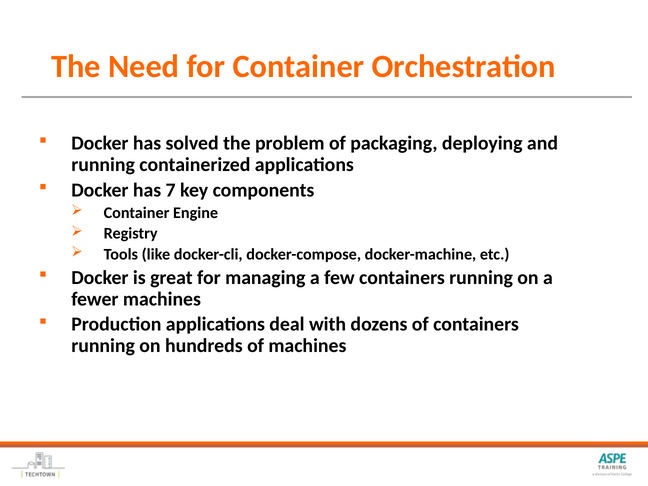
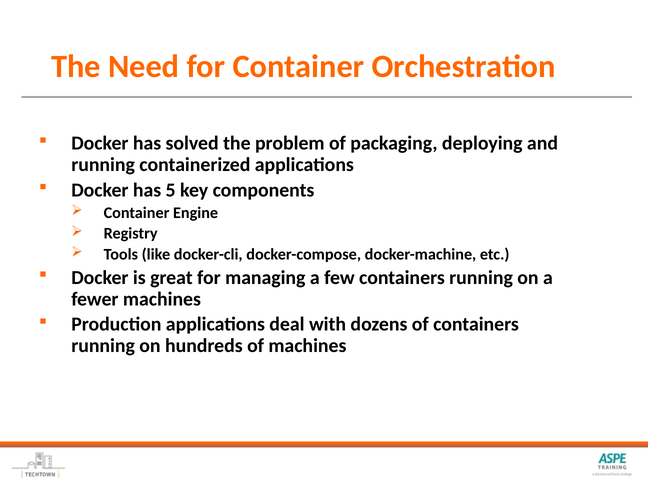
7: 7 -> 5 (171, 190)
